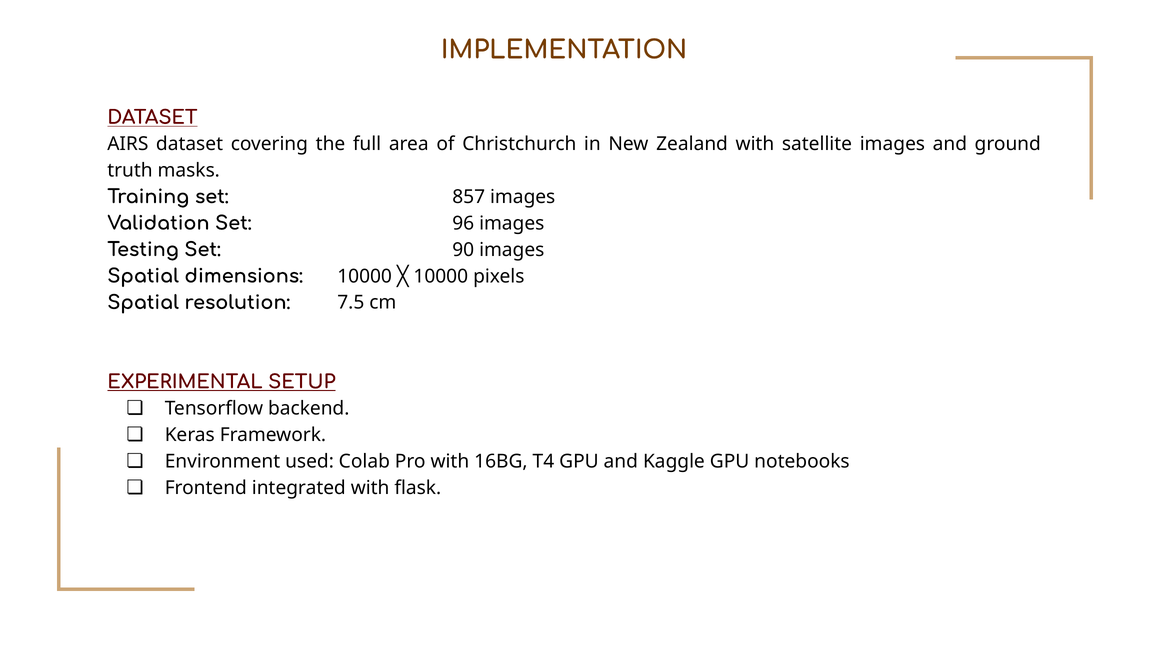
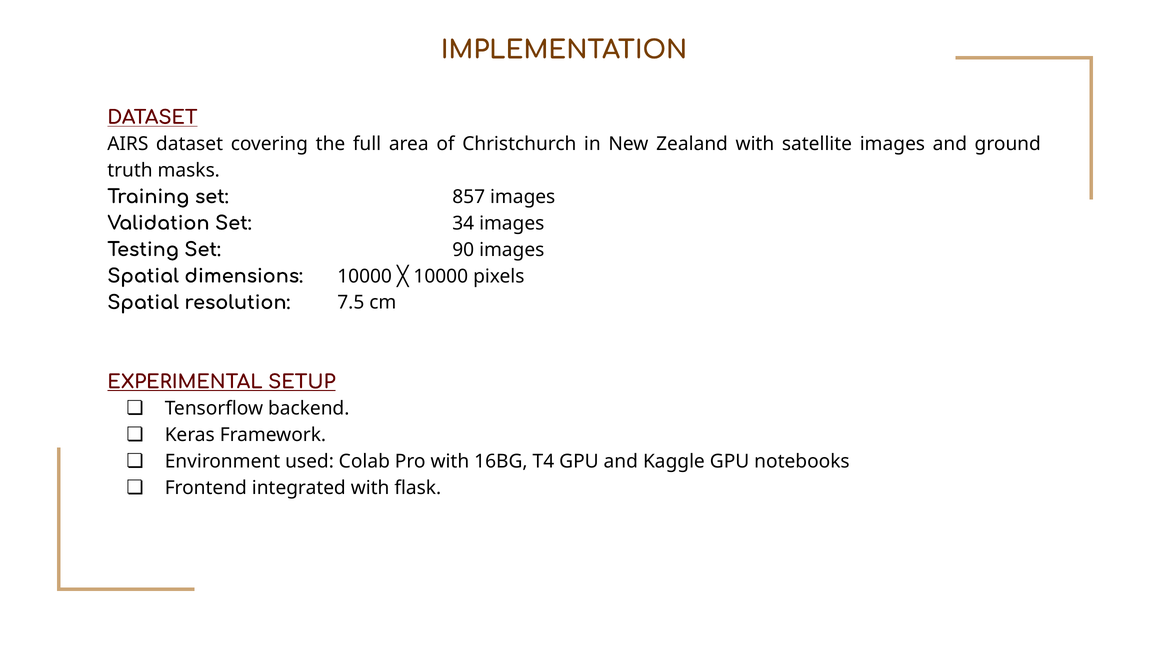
96: 96 -> 34 (463, 223)
